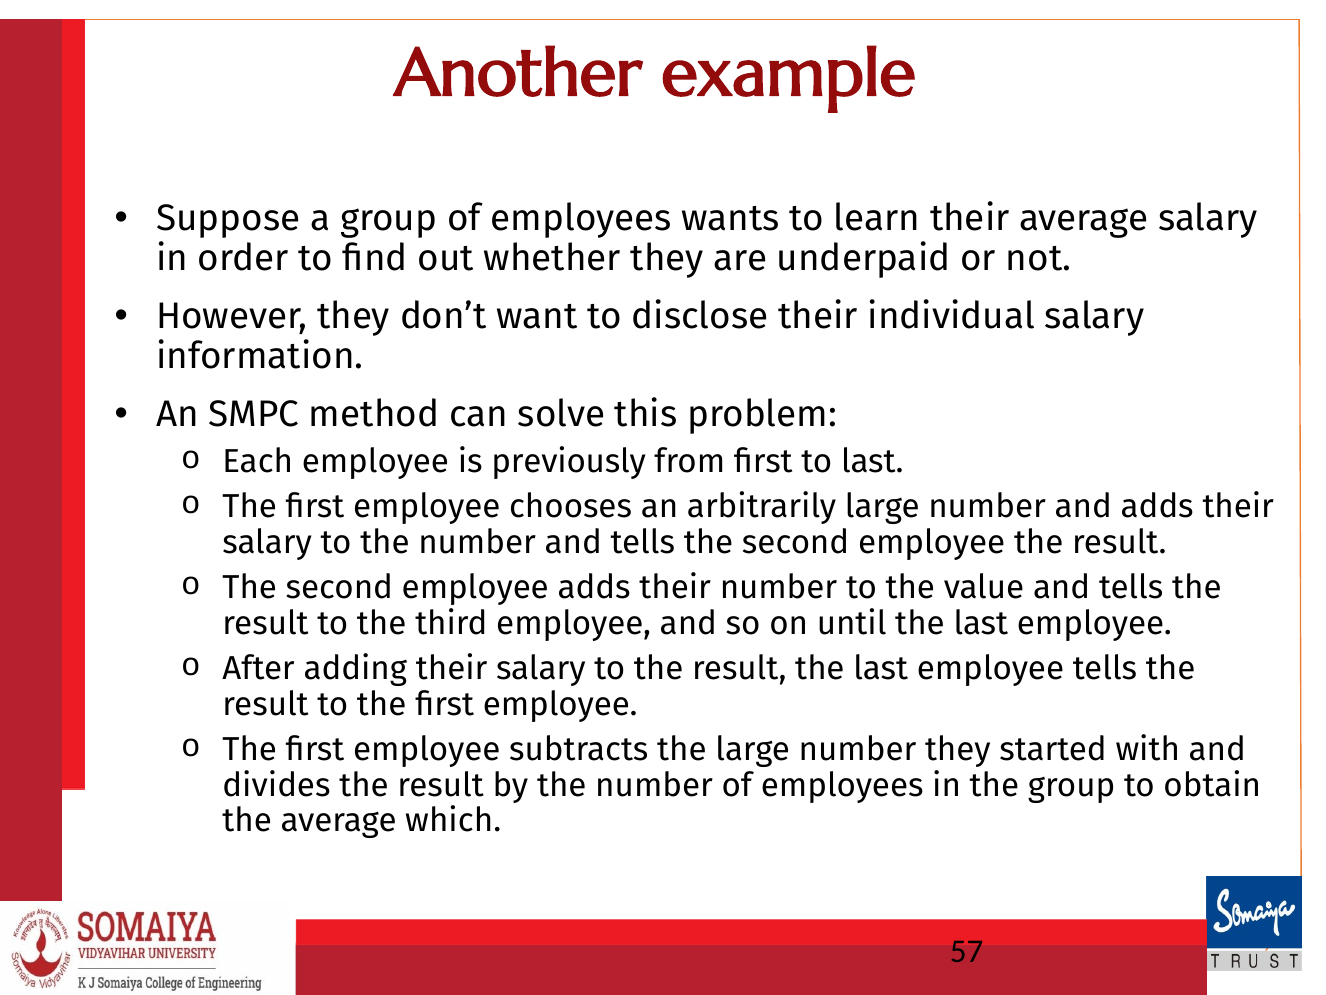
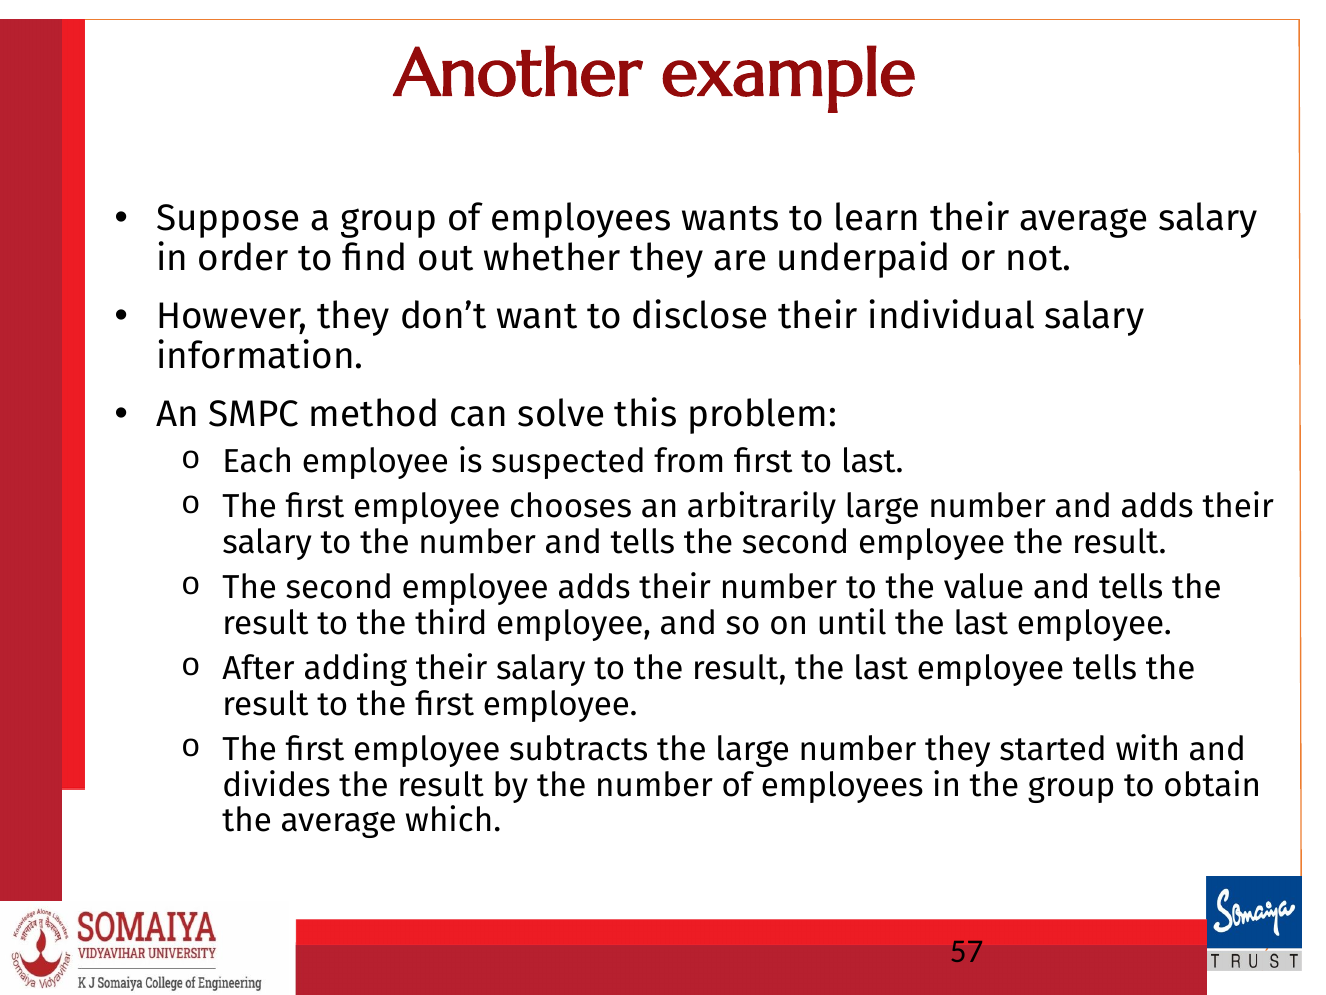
previously: previously -> suspected (568, 461)
